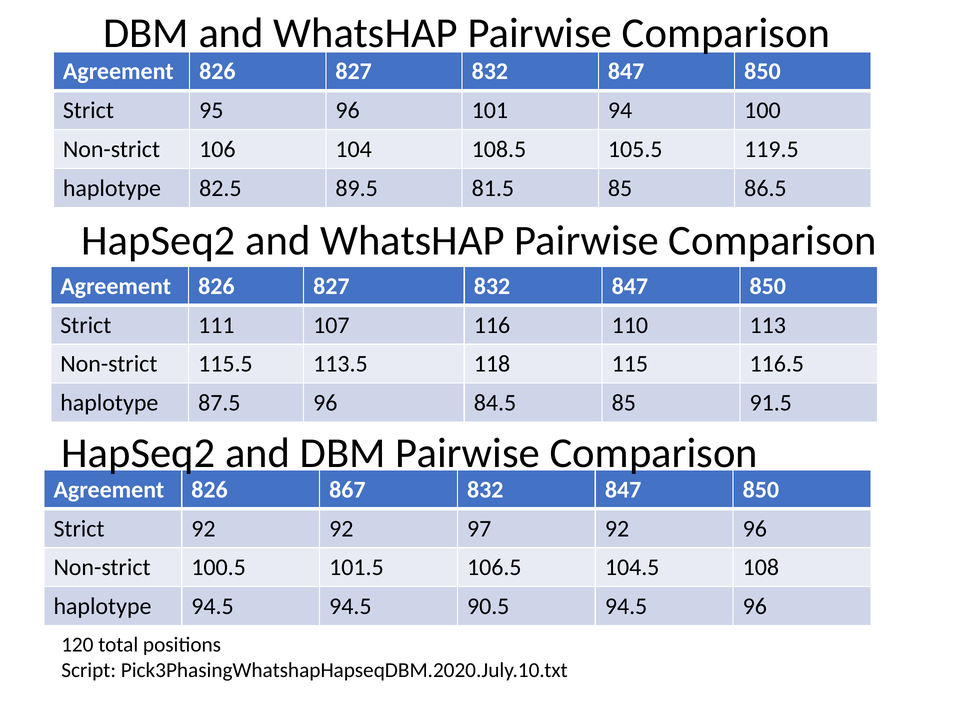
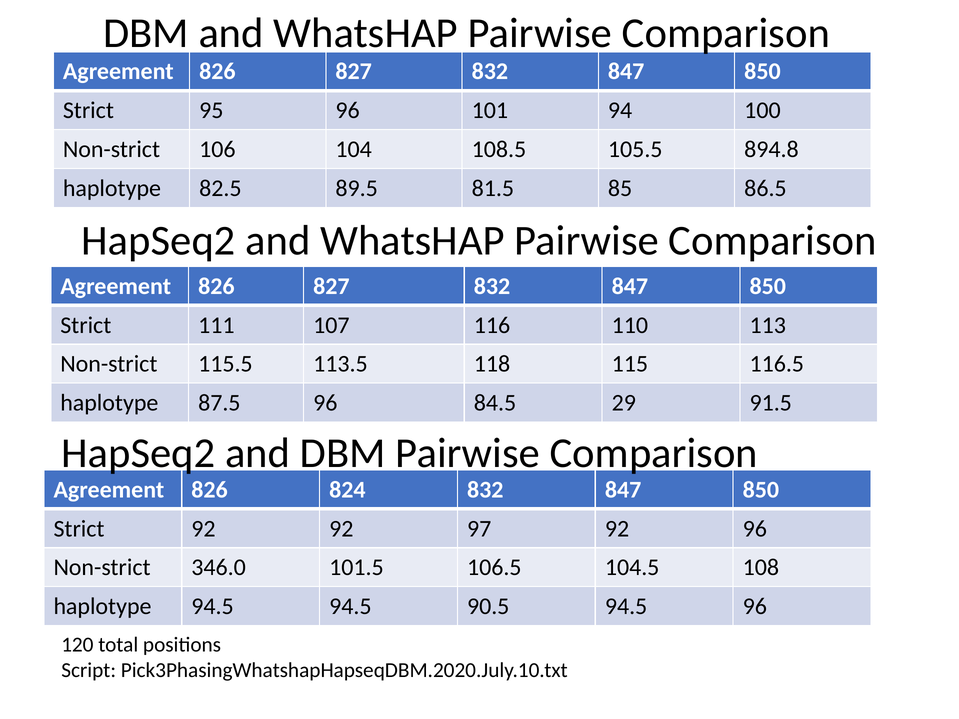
119.5: 119.5 -> 894.8 (771, 149)
84.5 85: 85 -> 29 (624, 403)
867: 867 -> 824 (347, 490)
100.5: 100.5 -> 346.0 (219, 568)
